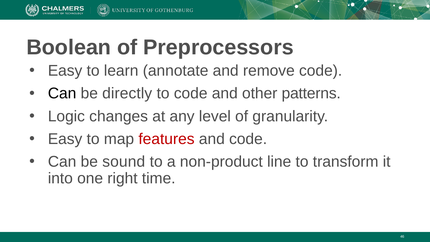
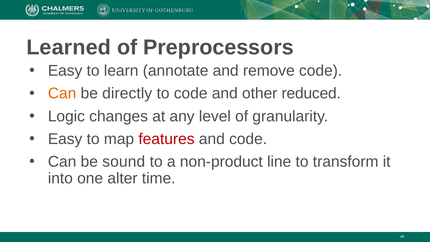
Boolean: Boolean -> Learned (69, 47)
Can colour: black -> orange (62, 93)
patterns: patterns -> reduced (311, 93)
right: right -> alter (122, 178)
